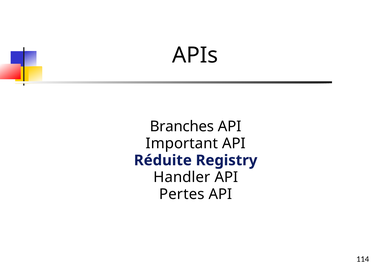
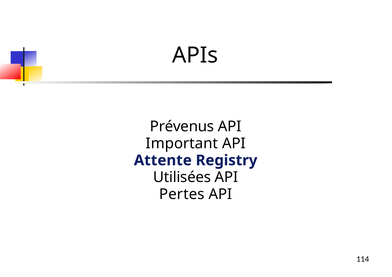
Branches: Branches -> Prévenus (182, 126)
Réduite: Réduite -> Attente (163, 160)
Handler: Handler -> Utilisées (182, 177)
